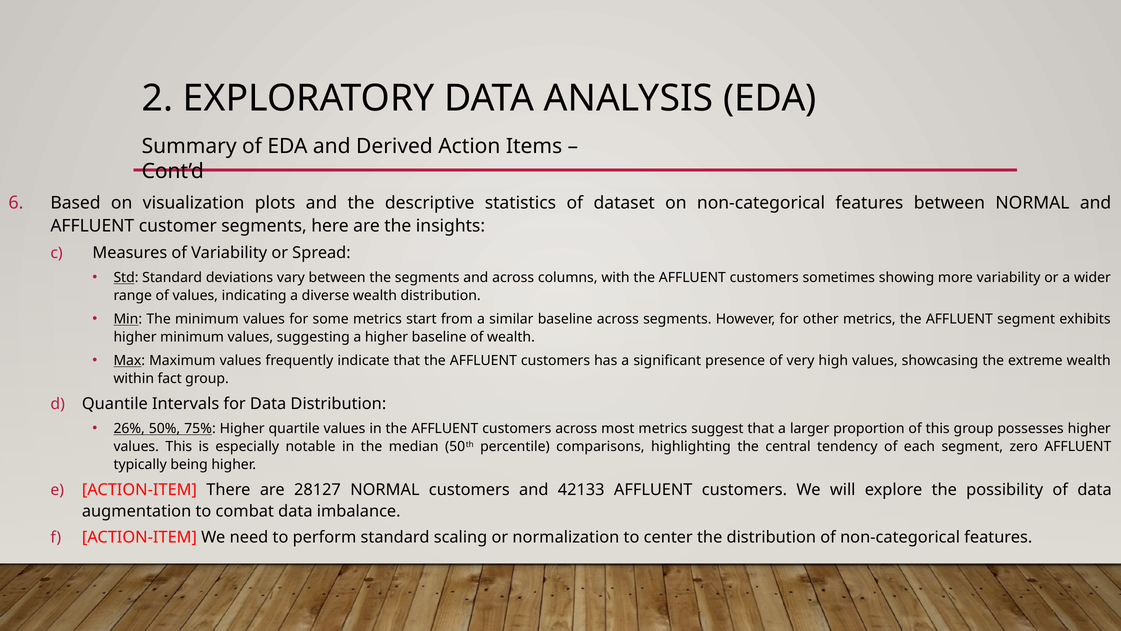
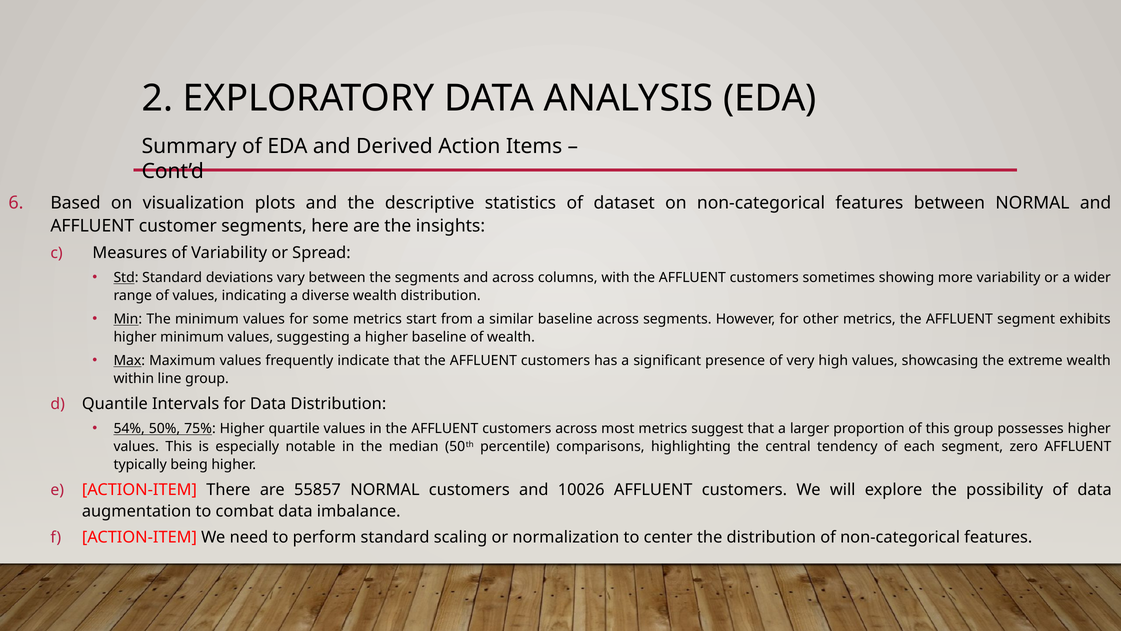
fact: fact -> line (170, 378)
26%: 26% -> 54% (129, 428)
28127: 28127 -> 55857 (317, 490)
42133: 42133 -> 10026 (581, 490)
